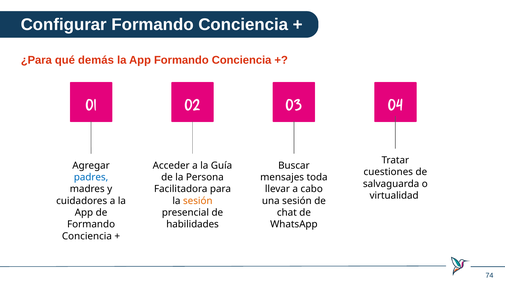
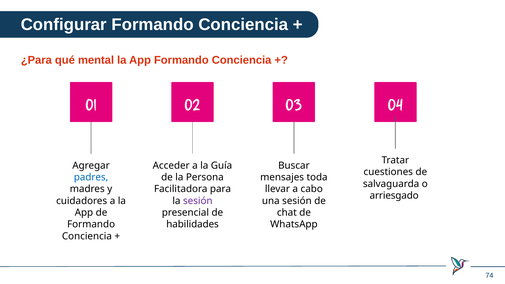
demás: demás -> mental (96, 60)
virtualidad: virtualidad -> arriesgado (394, 196)
sesión colour: orange -> purple (198, 201)
